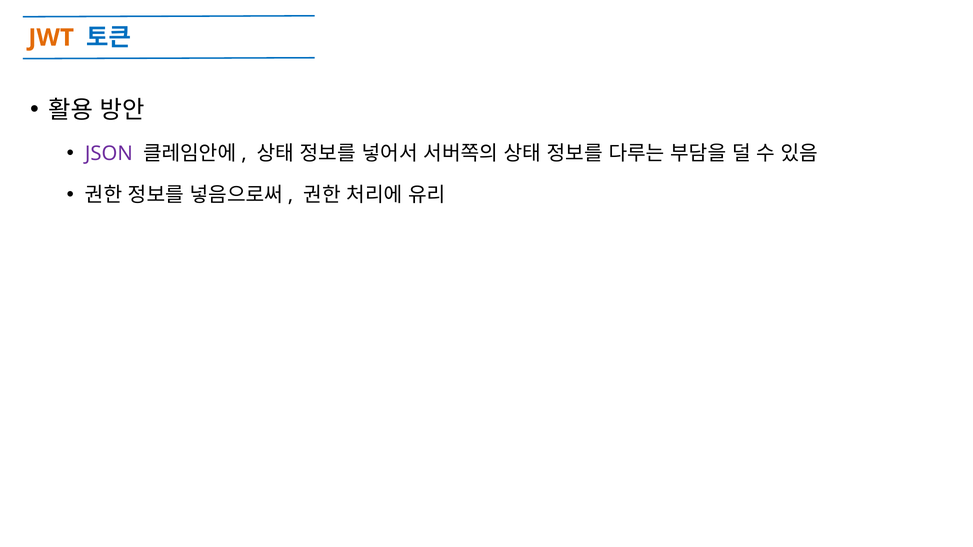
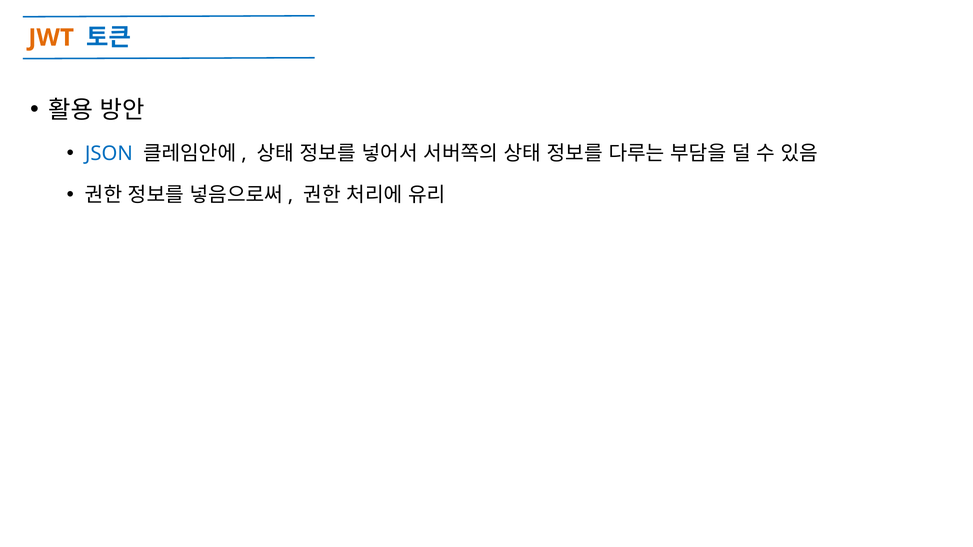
JSON colour: purple -> blue (109, 154)
